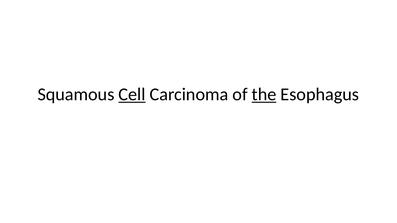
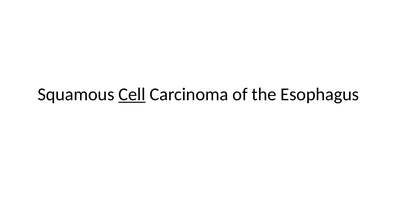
the underline: present -> none (264, 95)
